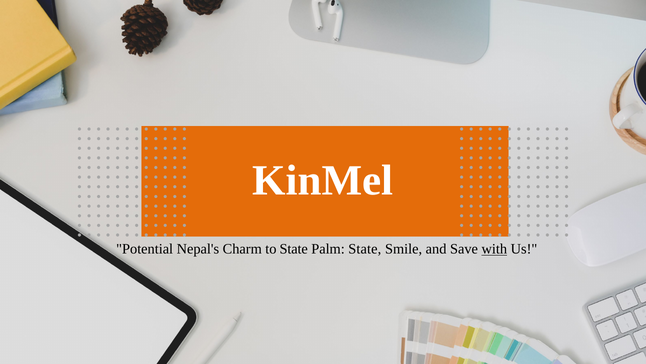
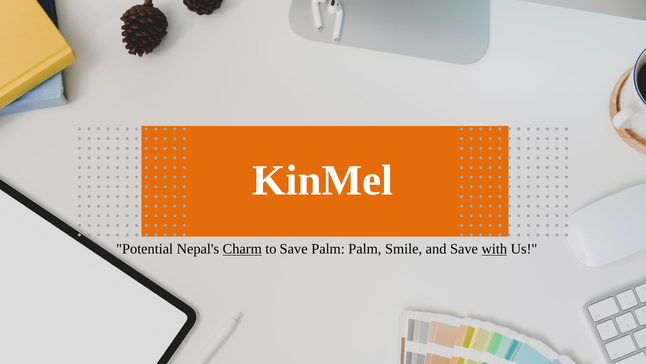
Charm underline: none -> present (242, 249)
to State: State -> Save (294, 249)
Palm State: State -> Palm (365, 249)
